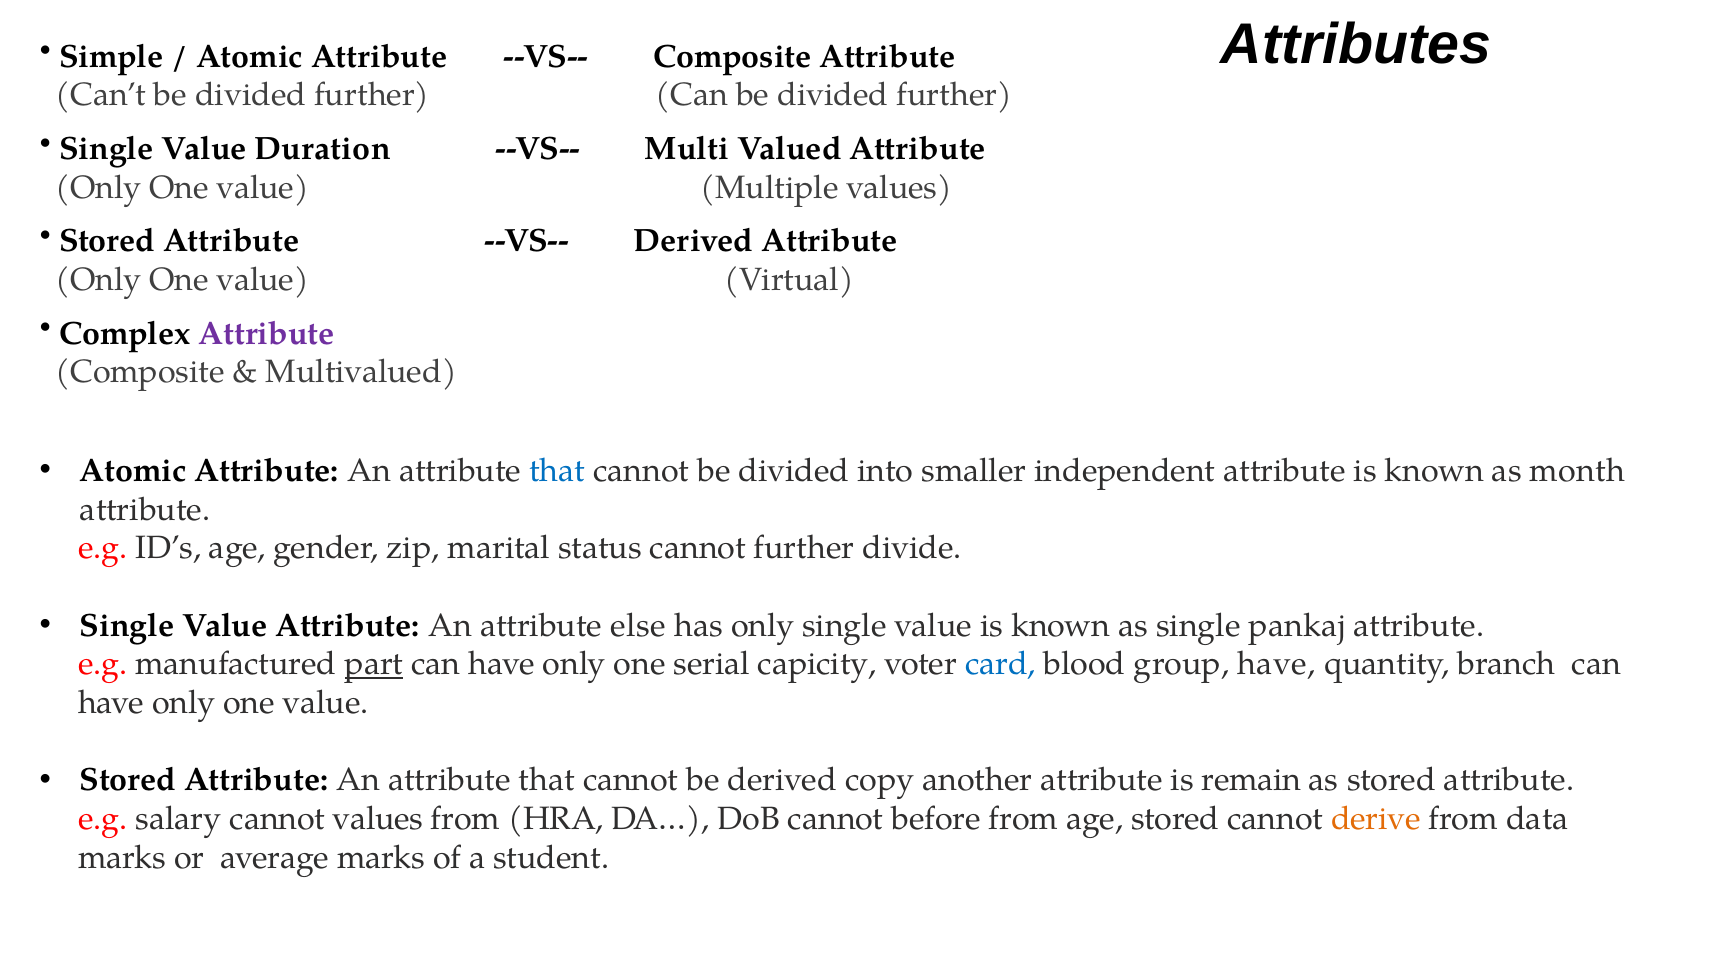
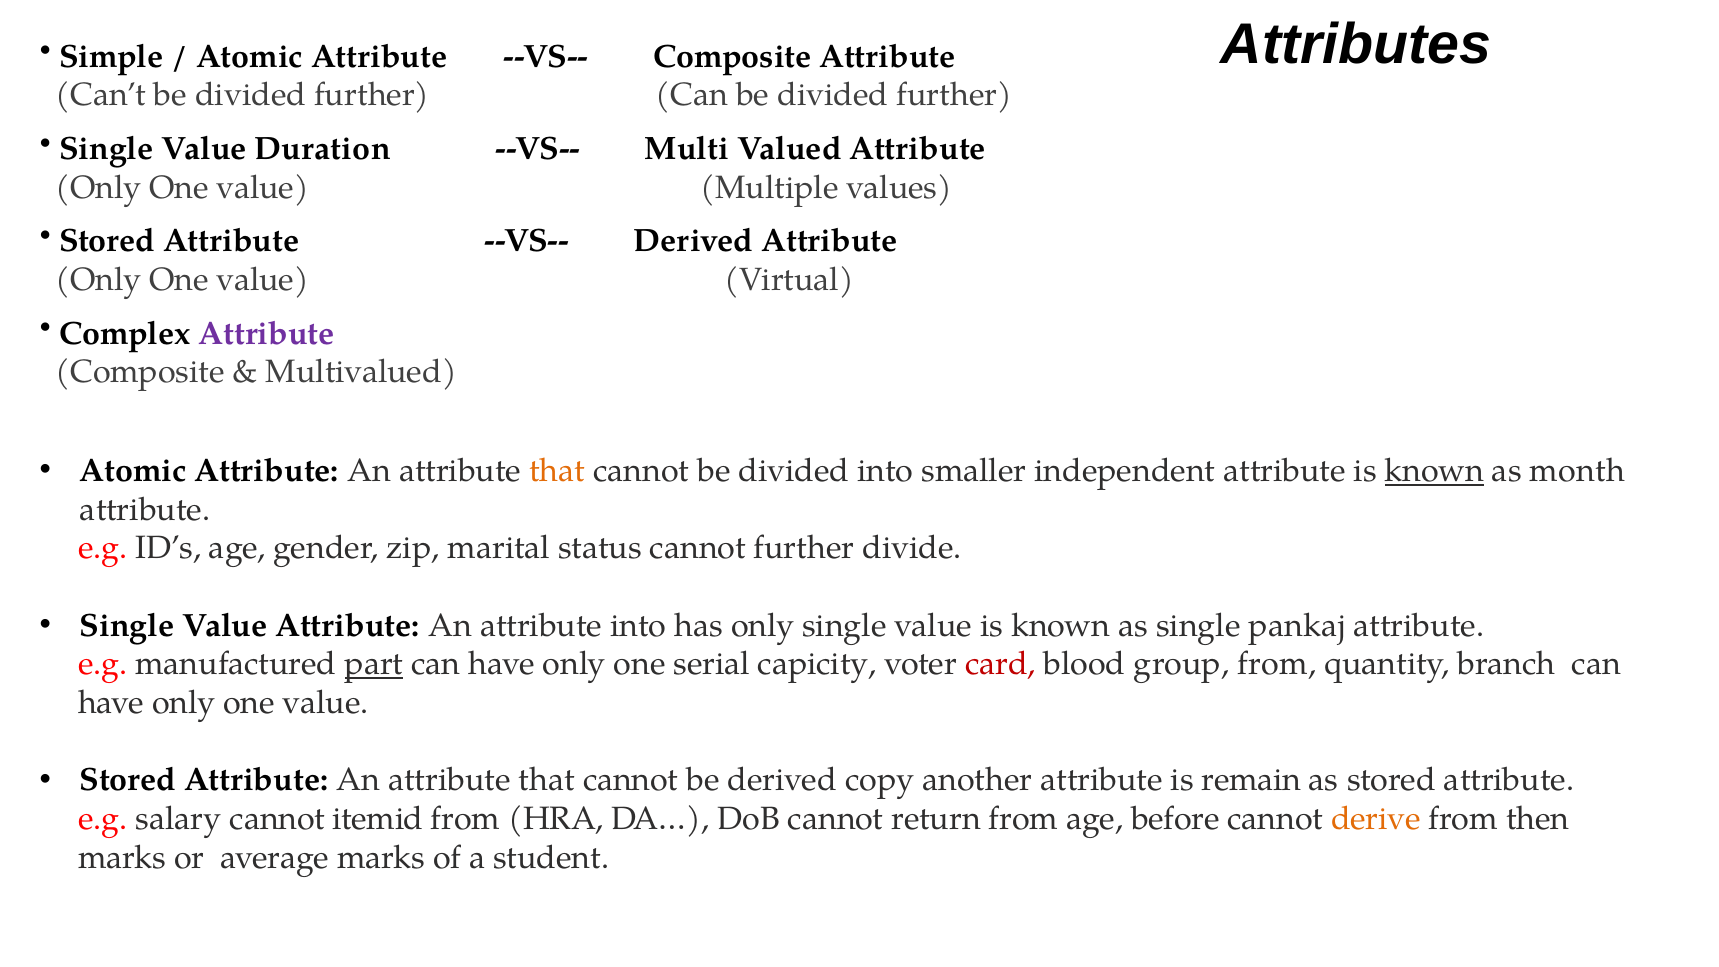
that colour: blue -> orange (557, 471)
known underline: none -> present (1435, 471)
attribute else: else -> into (638, 626)
card colour: blue -> red (1000, 664)
group have: have -> from (1277, 664)
cannot values: values -> itemid (378, 819)
before: before -> return (936, 819)
age stored: stored -> before (1175, 819)
data: data -> then (1538, 819)
